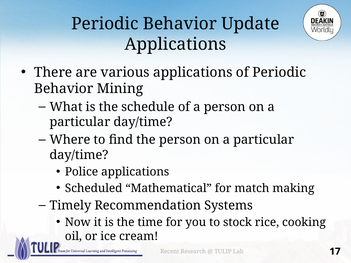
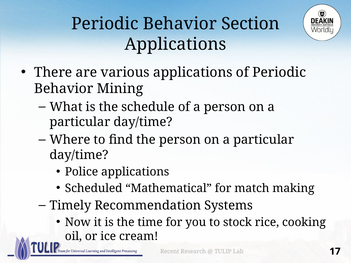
Update: Update -> Section (250, 24)
